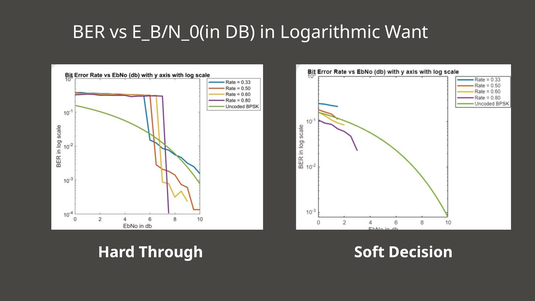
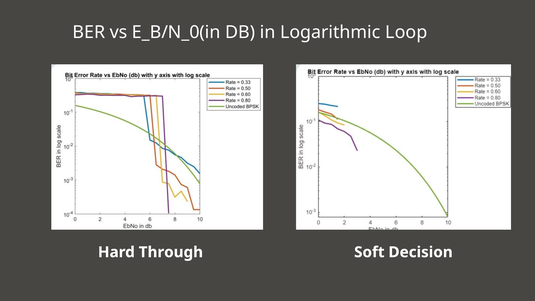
Want: Want -> Loop (406, 32)
